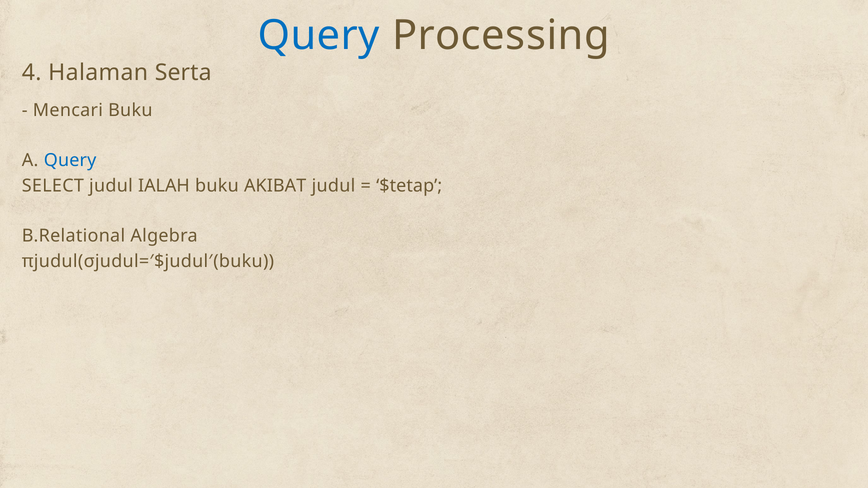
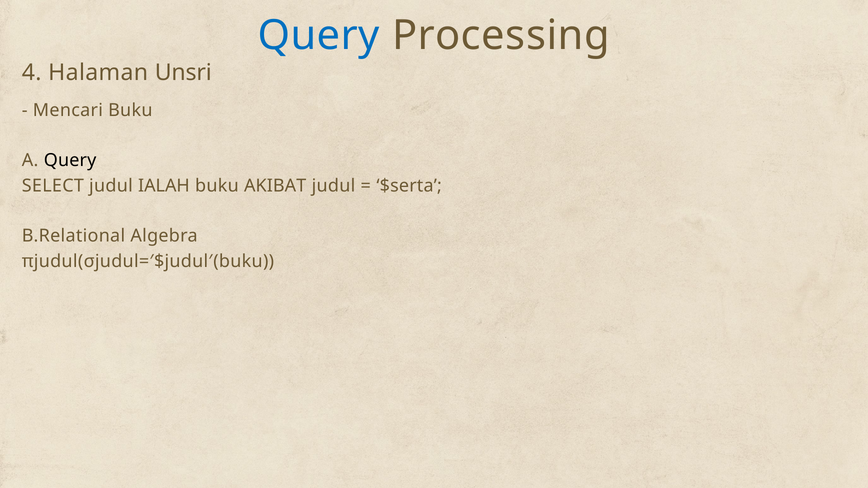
Serta: Serta -> Unsri (183, 72)
Query colour: blue -> black (70, 161)
$tetap: $tetap -> $serta (409, 186)
